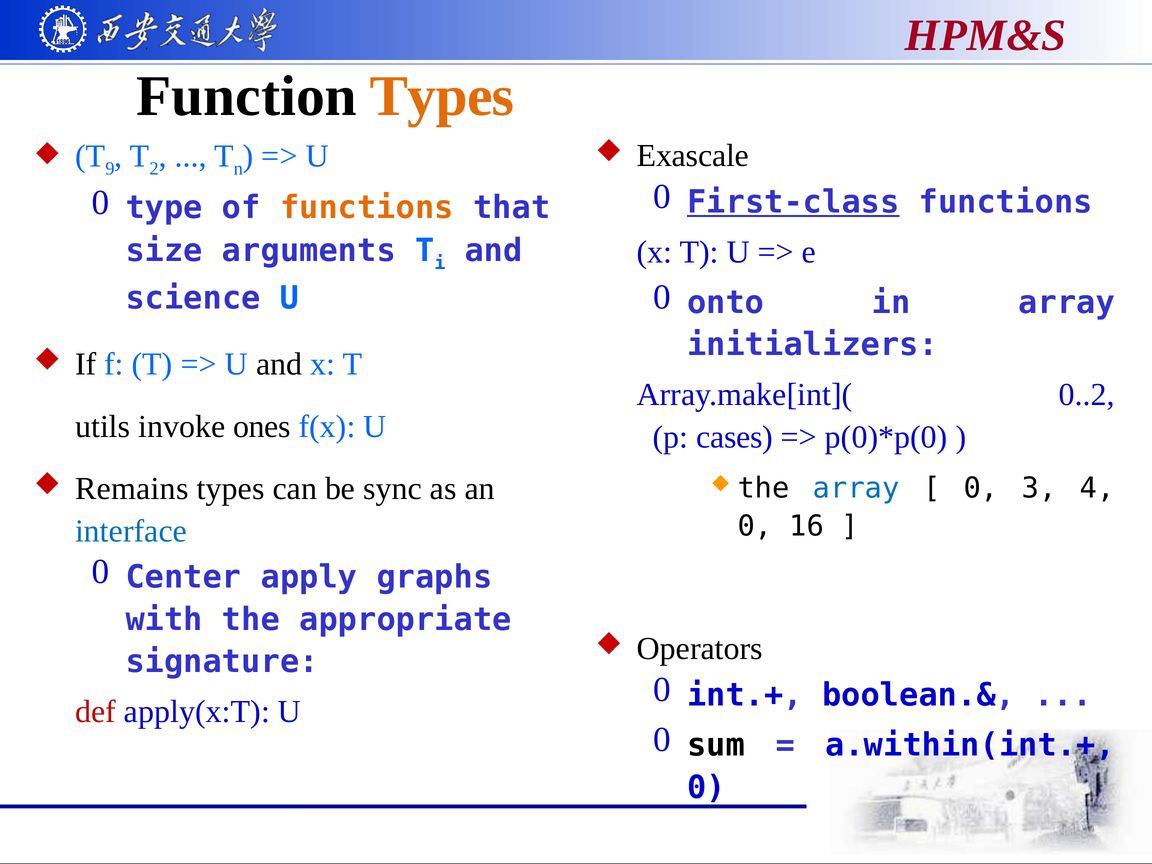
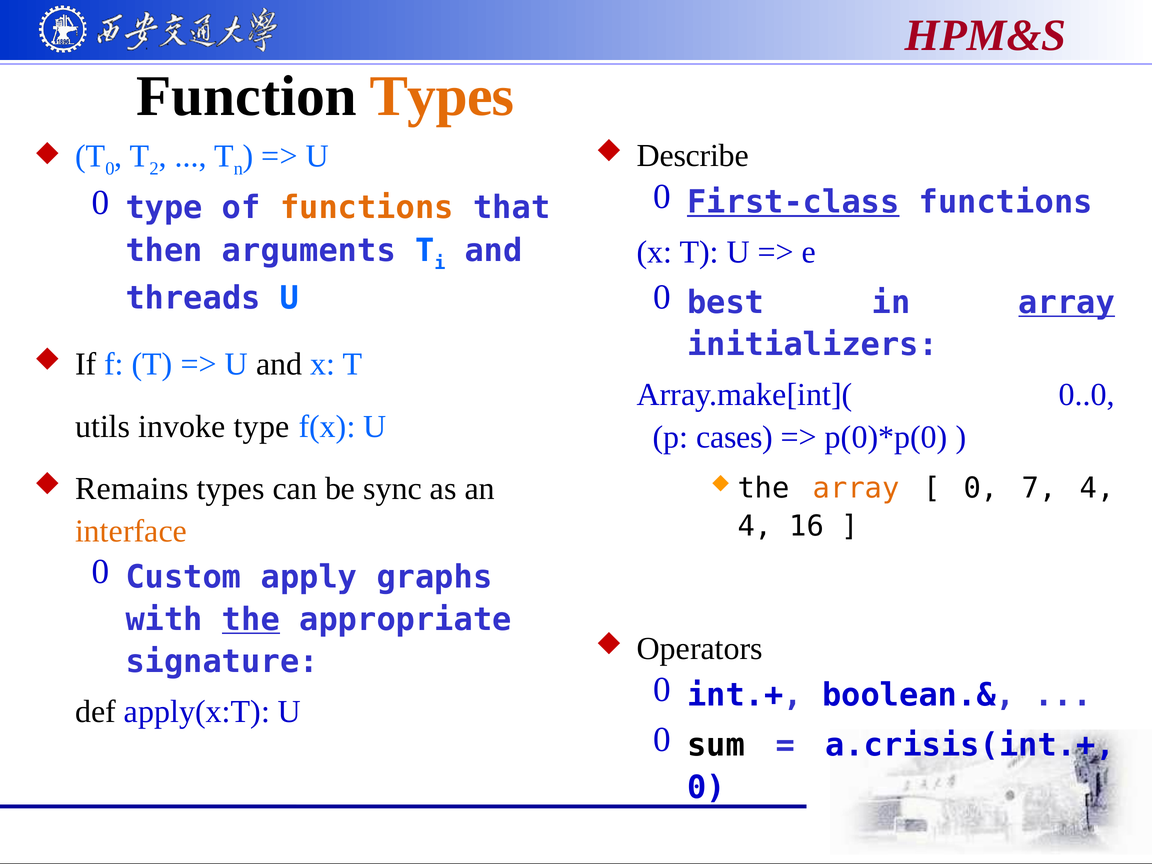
Exascale: Exascale -> Describe (693, 156)
T 9: 9 -> 0 (110, 169)
size: size -> then (164, 251)
science: science -> threads (193, 298)
onto: onto -> best (726, 302)
array underline: none -> present (1067, 302)
0..2: 0..2 -> 0..0 (1087, 395)
invoke ones: ones -> type (262, 427)
array colour: blue -> orange (856, 488)
3: 3 -> 7 (1039, 488)
0: 0 -> 4 (755, 526)
interface colour: blue -> orange (131, 531)
Center: Center -> Custom (183, 577)
the underline: none -> present (251, 619)
def colour: red -> black (96, 712)
a.within(int.+: a.within(int.+ -> a.crisis(int.+ (970, 745)
